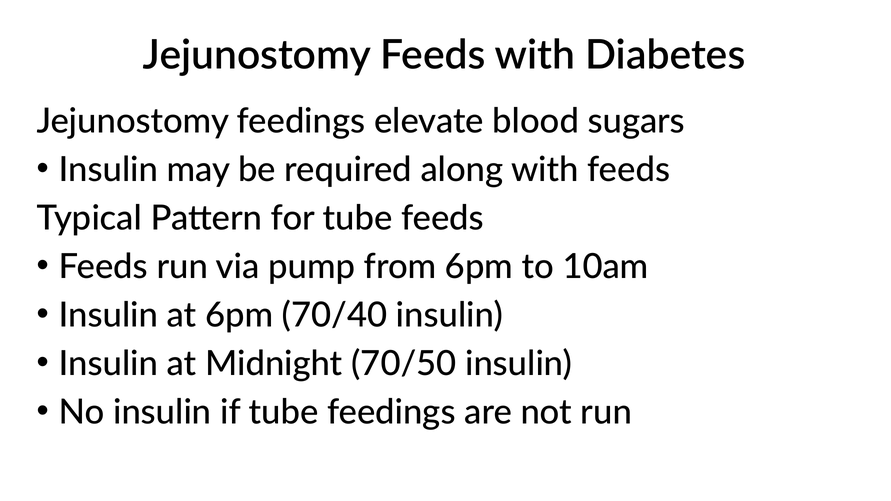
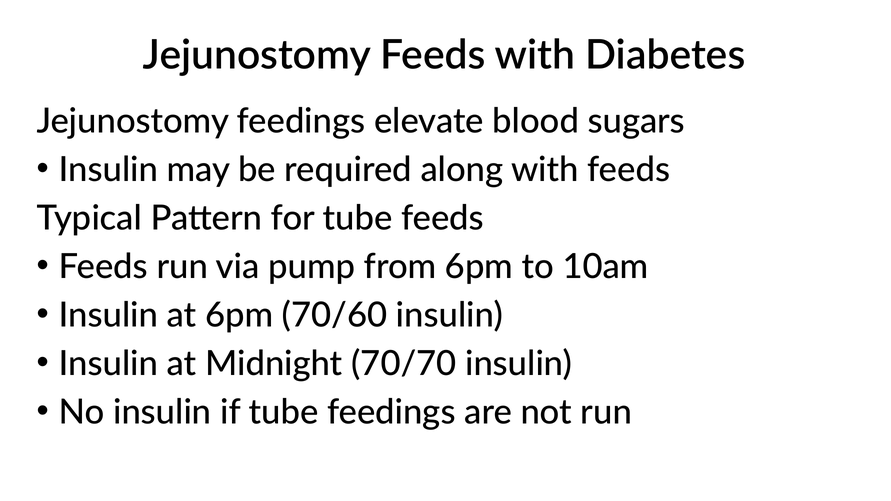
70/40: 70/40 -> 70/60 (335, 315)
70/50: 70/50 -> 70/70 (404, 364)
